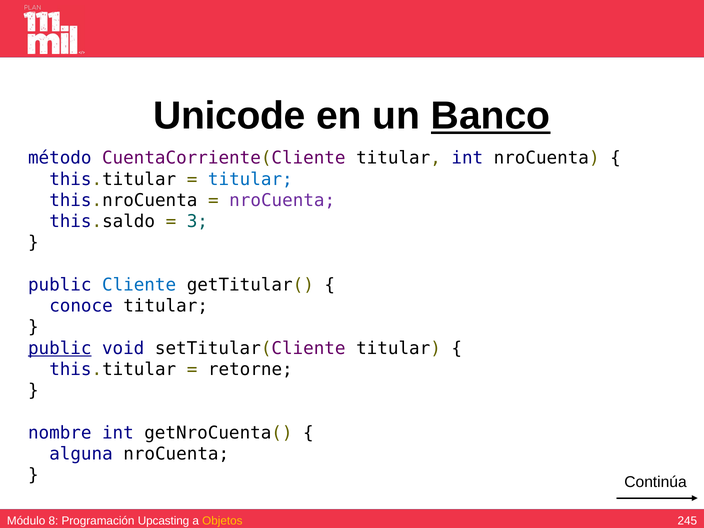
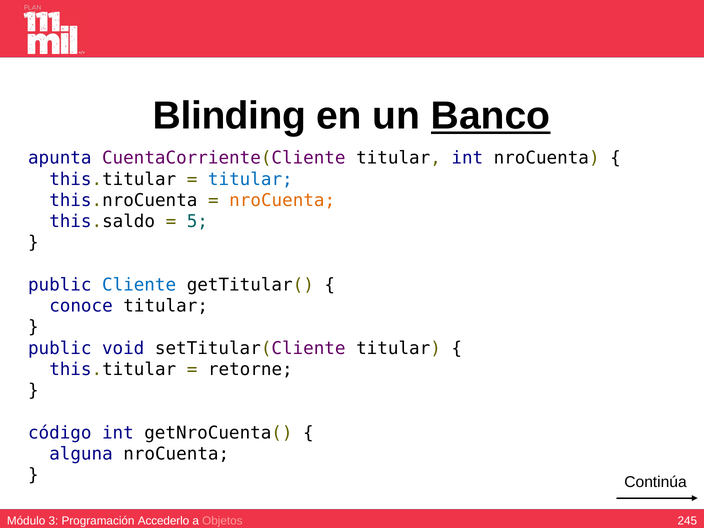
Unicode: Unicode -> Blinding (229, 116)
método: método -> apunta (60, 158)
nroCuenta colour: purple -> orange (282, 200)
3: 3 -> 5 (197, 222)
public underline: present -> none (60, 348)
nombre: nombre -> código (60, 433)
8: 8 -> 3 (53, 521)
Upcasting: Upcasting -> Accederlo (164, 521)
Objetos colour: yellow -> pink (222, 521)
